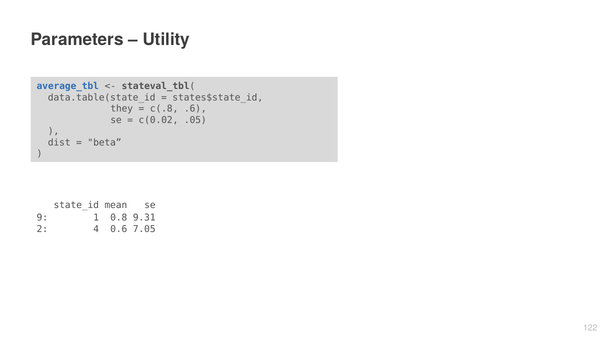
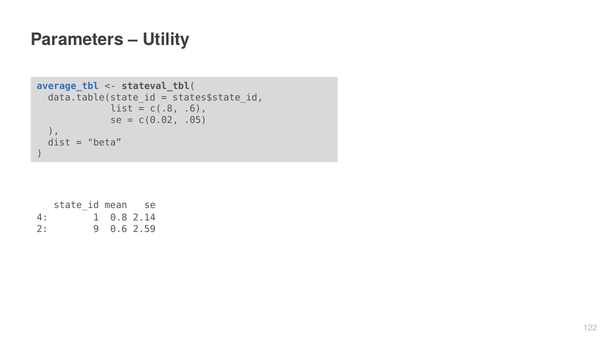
they: they -> list (122, 109)
9: 9 -> 4 (42, 217)
9.31: 9.31 -> 2.14 (144, 217)
4: 4 -> 9 (96, 229)
7.05: 7.05 -> 2.59 (144, 229)
